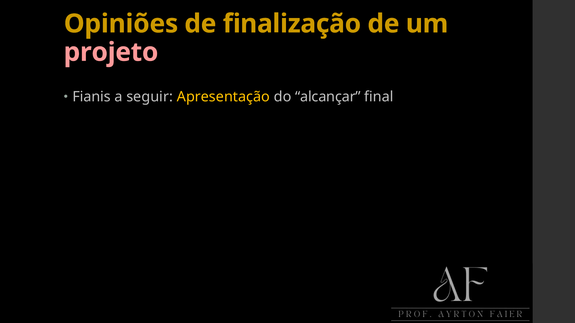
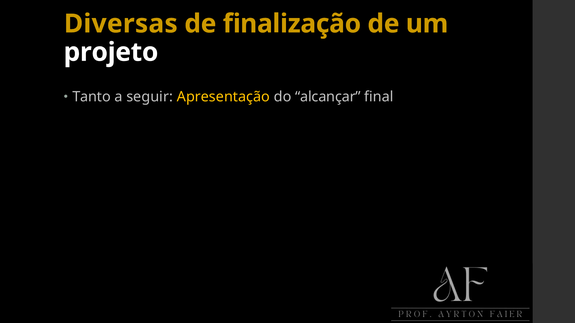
Opiniões: Opiniões -> Diversas (121, 24)
projeto colour: pink -> white (111, 52)
Fianis: Fianis -> Tanto (92, 97)
